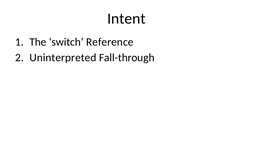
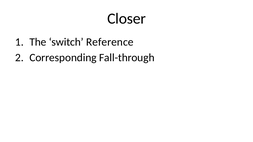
Intent: Intent -> Closer (127, 19)
Uninterpreted: Uninterpreted -> Corresponding (63, 58)
